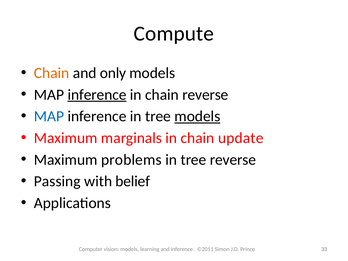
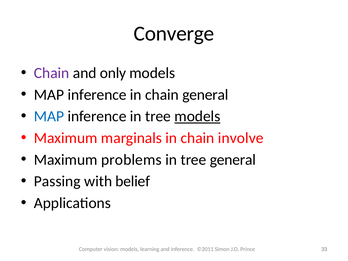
Compute: Compute -> Converge (174, 34)
Chain colour: orange -> purple (52, 73)
inference underline: present -> none (97, 95)
chain reverse: reverse -> general (205, 95)
update: update -> involve (241, 138)
tree reverse: reverse -> general (233, 160)
